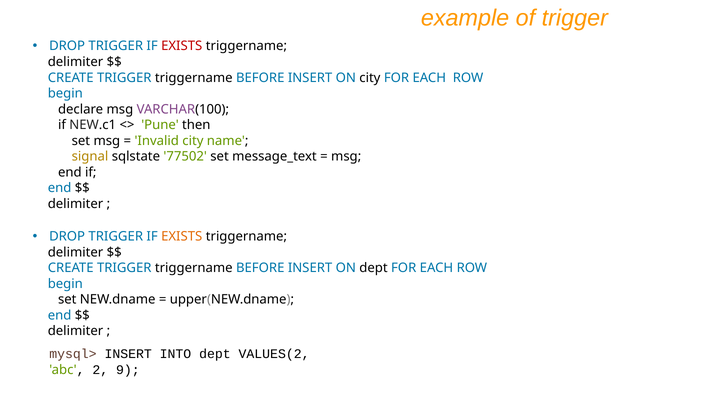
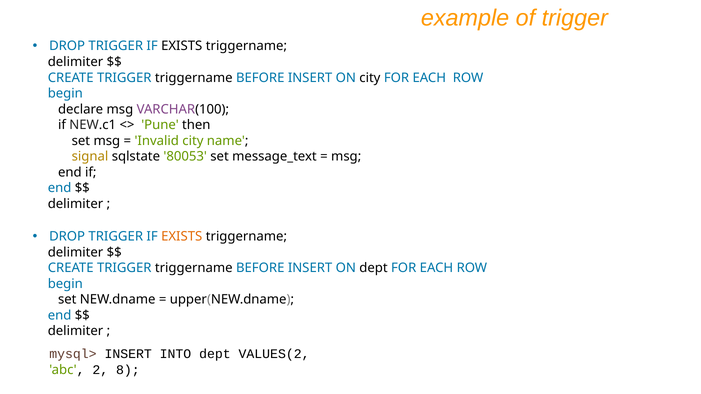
EXISTS colour: red -> black (182, 46)
77502: 77502 -> 80053 (185, 157)
9: 9 -> 8 (128, 370)
